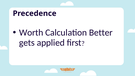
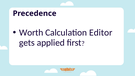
Better: Better -> Editor (101, 33)
